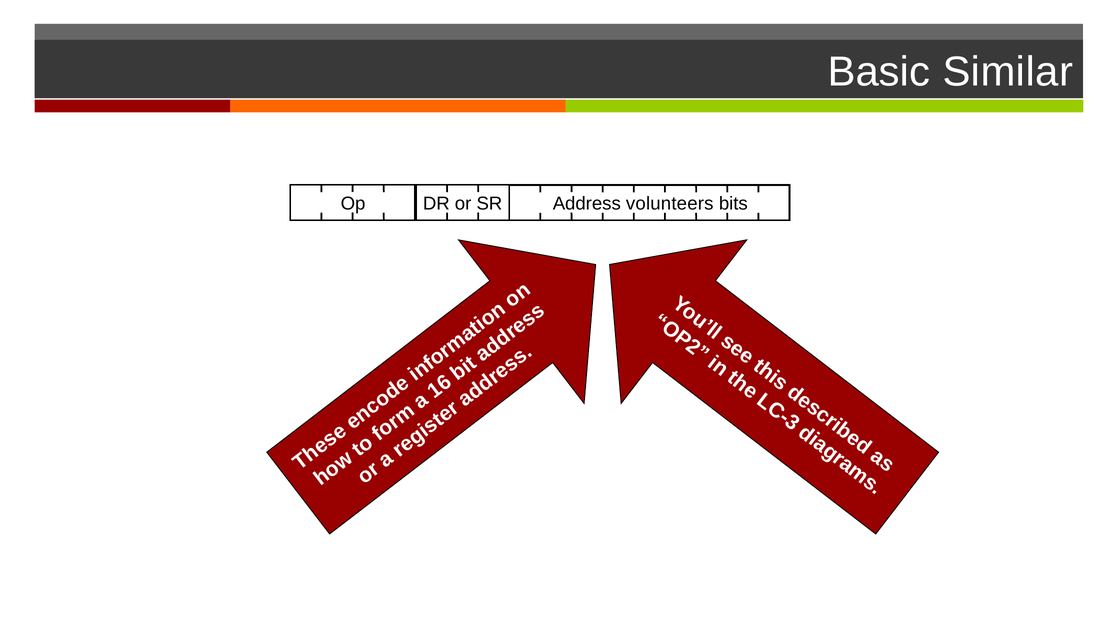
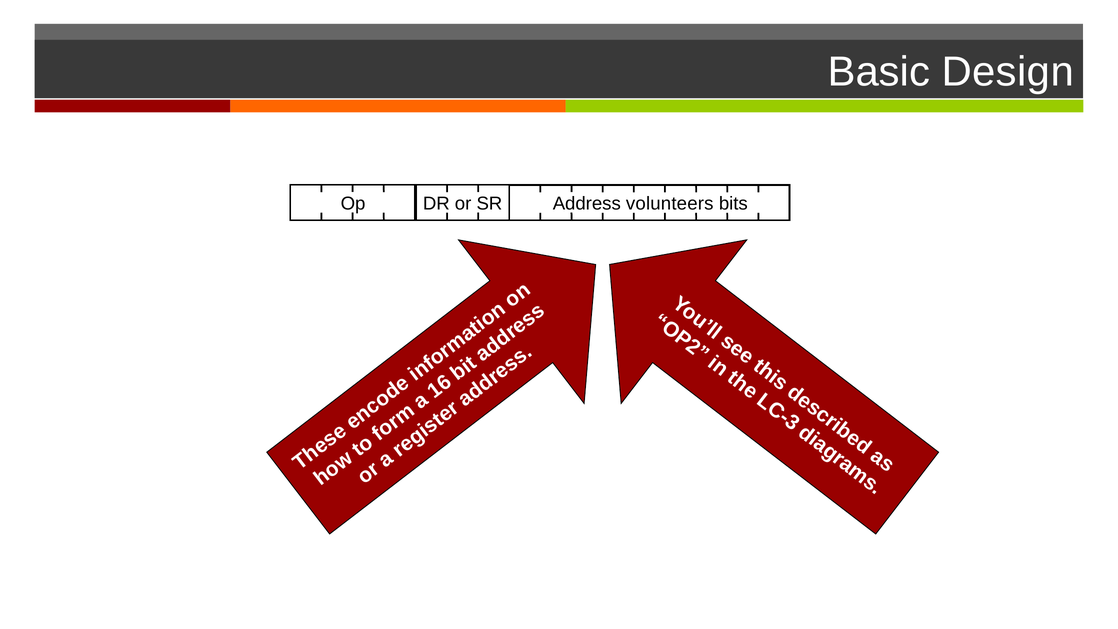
Similar: Similar -> Design (1008, 72)
